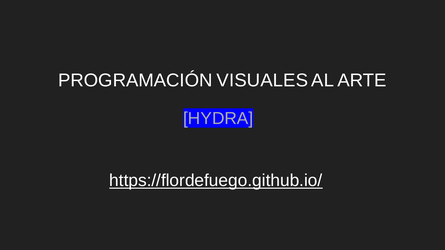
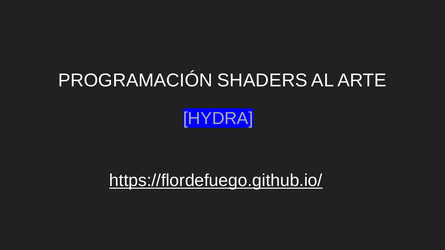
VISUALES: VISUALES -> SHADERS (262, 80)
